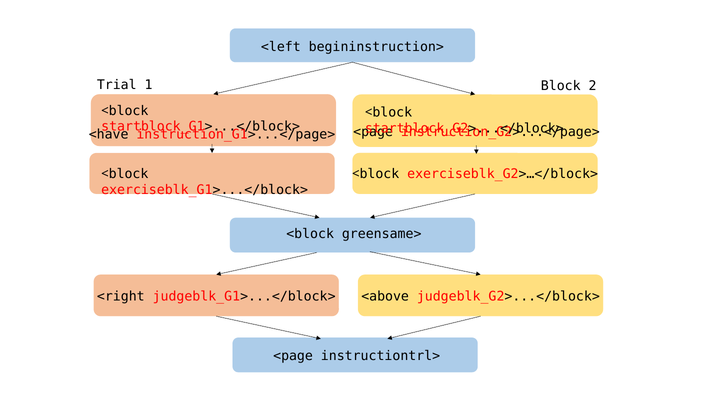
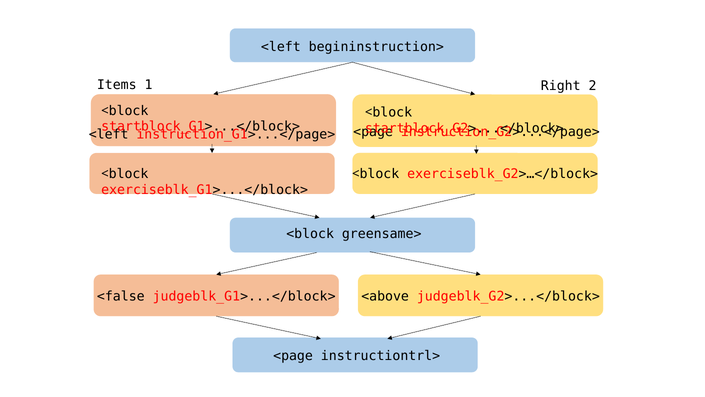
Trial: Trial -> Items (117, 85)
Block: Block -> Right (561, 86)
<have: <have -> <left (109, 134)
<right: <right -> <false (121, 296)
